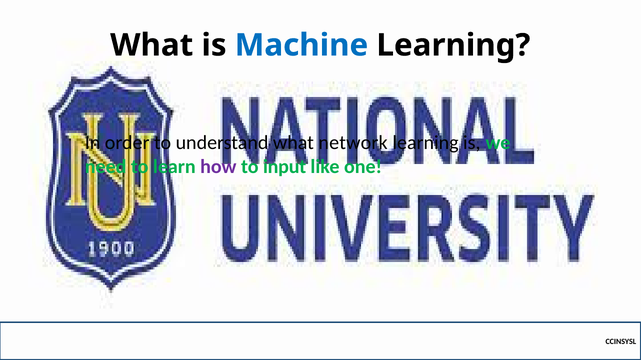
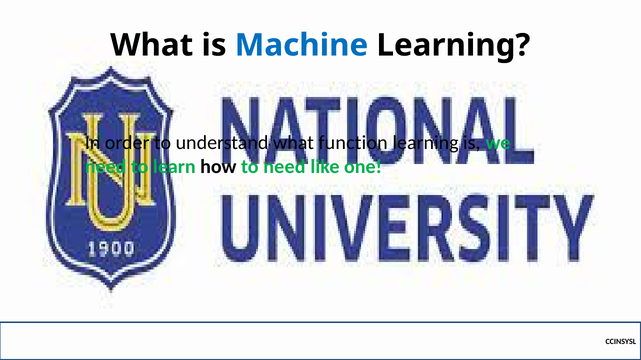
network: network -> function (353, 143)
how colour: purple -> black (218, 167)
to input: input -> need (284, 167)
